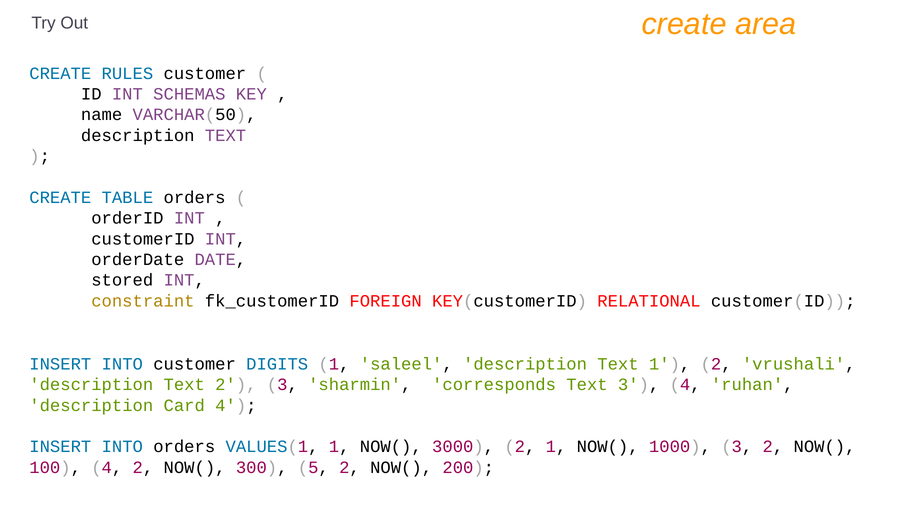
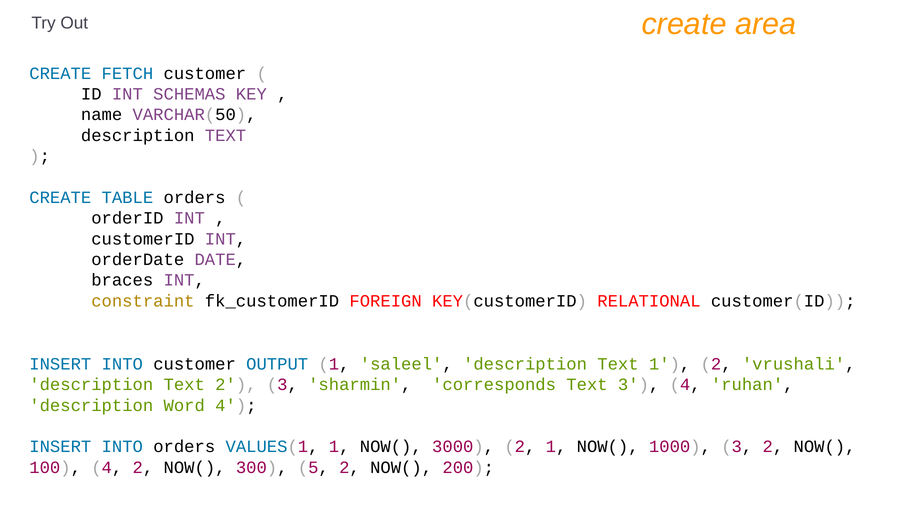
RULES: RULES -> FETCH (127, 73)
stored: stored -> braces (122, 280)
DIGITS: DIGITS -> OUTPUT (277, 364)
Card: Card -> Word (184, 405)
